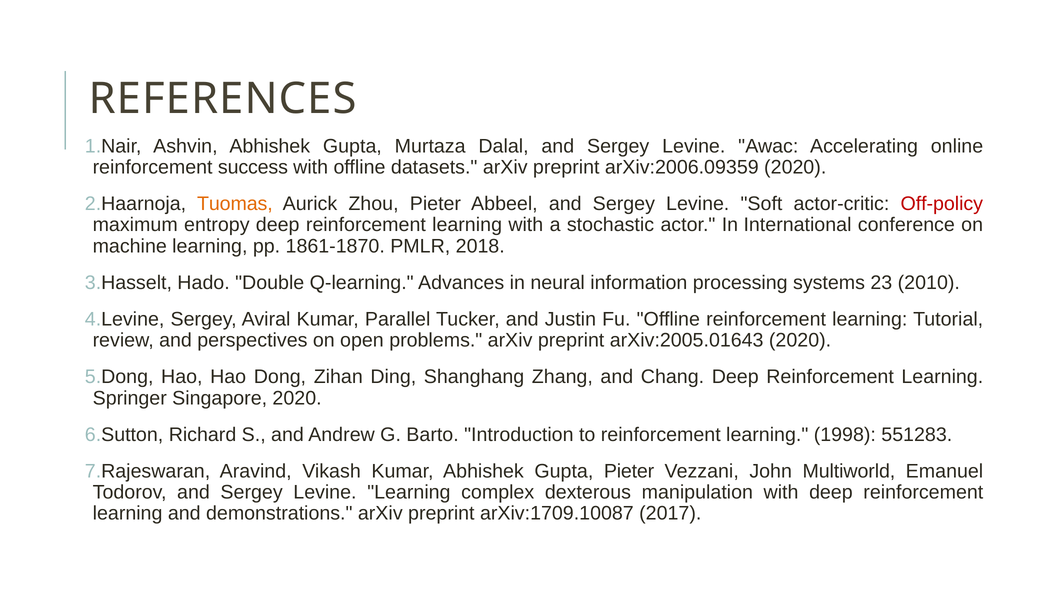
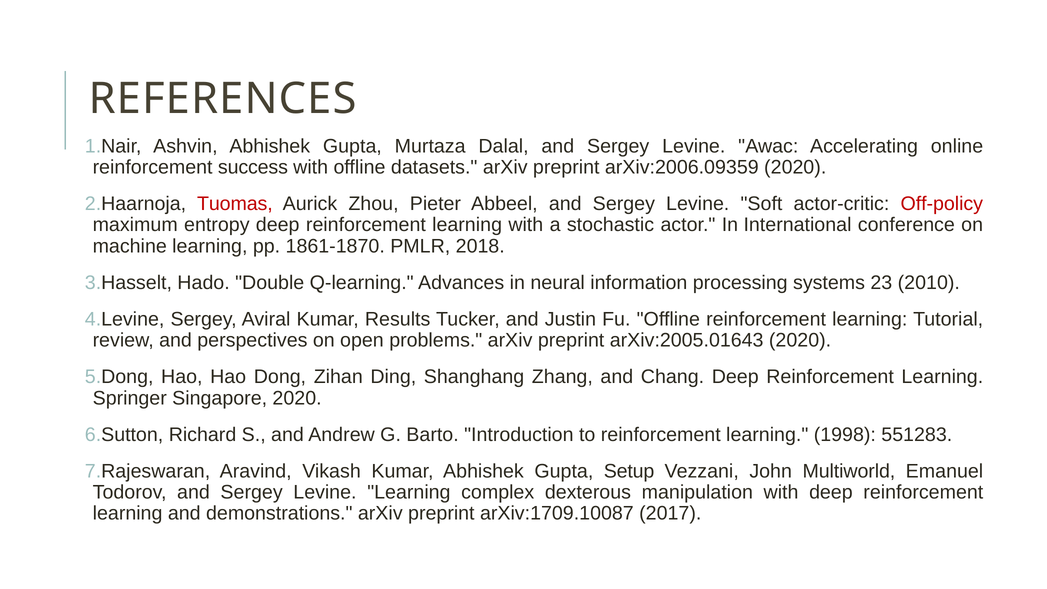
Tuomas colour: orange -> red (235, 204)
Parallel: Parallel -> Results (398, 319)
Gupta Pieter: Pieter -> Setup (629, 471)
